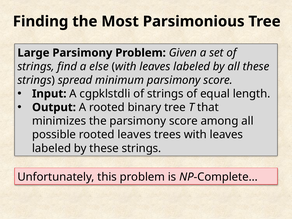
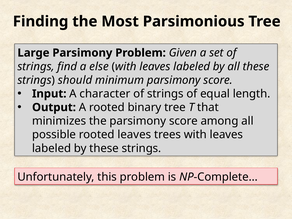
spread: spread -> should (75, 80)
cgpklstdli: cgpklstdli -> character (105, 94)
